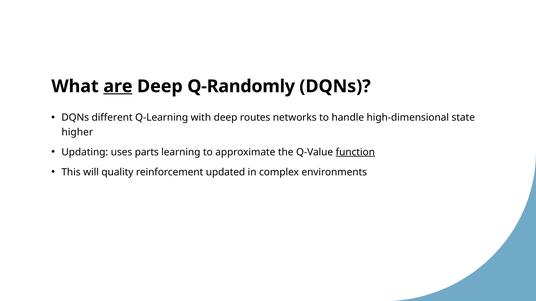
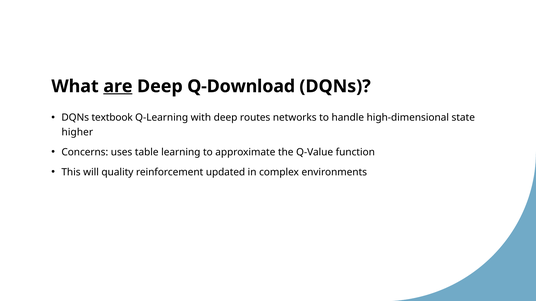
Q-Randomly: Q-Randomly -> Q-Download (241, 86)
different: different -> textbook (112, 118)
Updating: Updating -> Concerns (85, 152)
parts: parts -> table (147, 152)
function underline: present -> none (355, 152)
